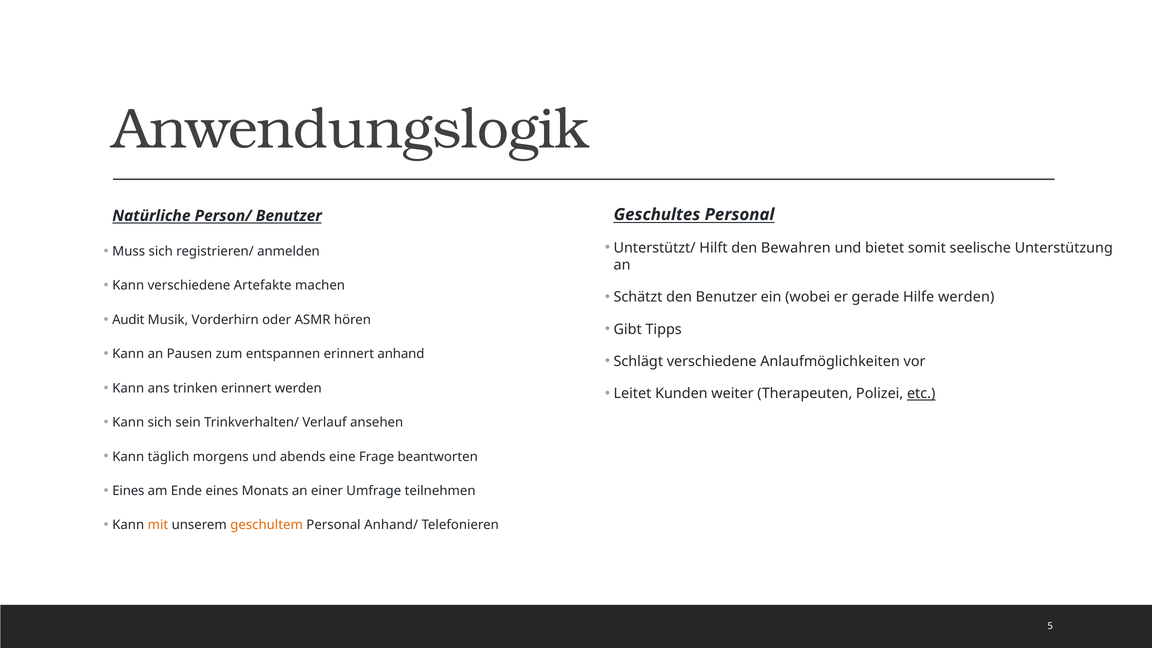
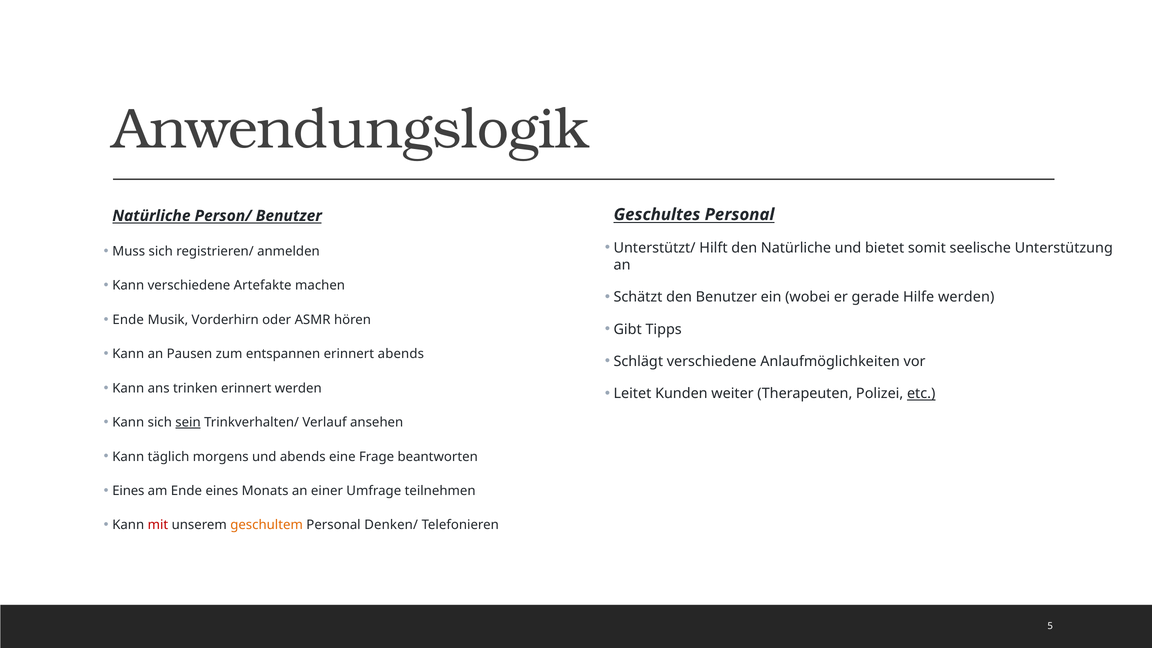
den Bewahren: Bewahren -> Natürliche (796, 248)
Audit: Audit -> Ende (128, 320)
erinnert anhand: anhand -> abends (401, 354)
sein underline: none -> present (188, 422)
mit colour: orange -> red (158, 525)
Anhand/: Anhand/ -> Denken/ (391, 525)
